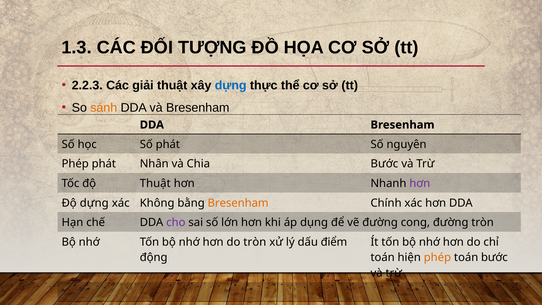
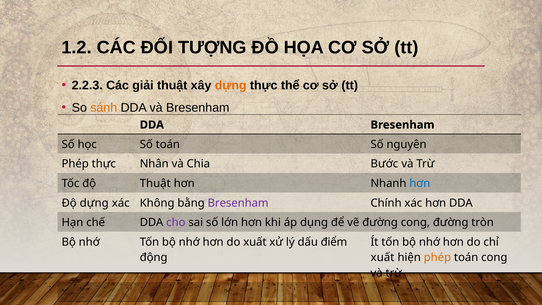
1.3: 1.3 -> 1.2 (77, 47)
dựng colour: blue -> orange (231, 86)
Số phát: phát -> toán (168, 144)
Phép phát: phát -> thực (104, 164)
hơn colour: purple -> blue (420, 183)
Bresenham colour: orange -> purple (238, 203)
do tròn: tròn -> xuất (255, 242)
toán: toán -> xuất (383, 257)
toán bước: bước -> cong (494, 257)
